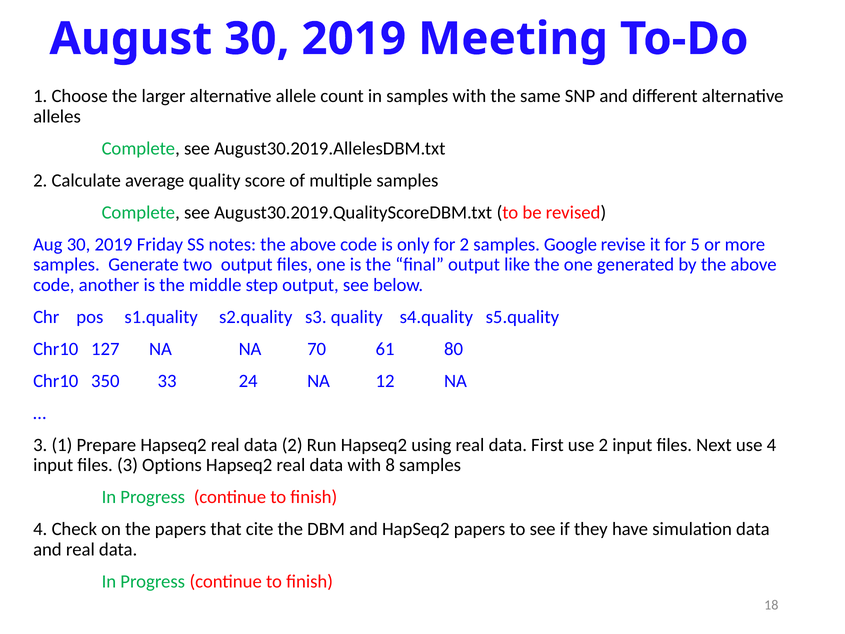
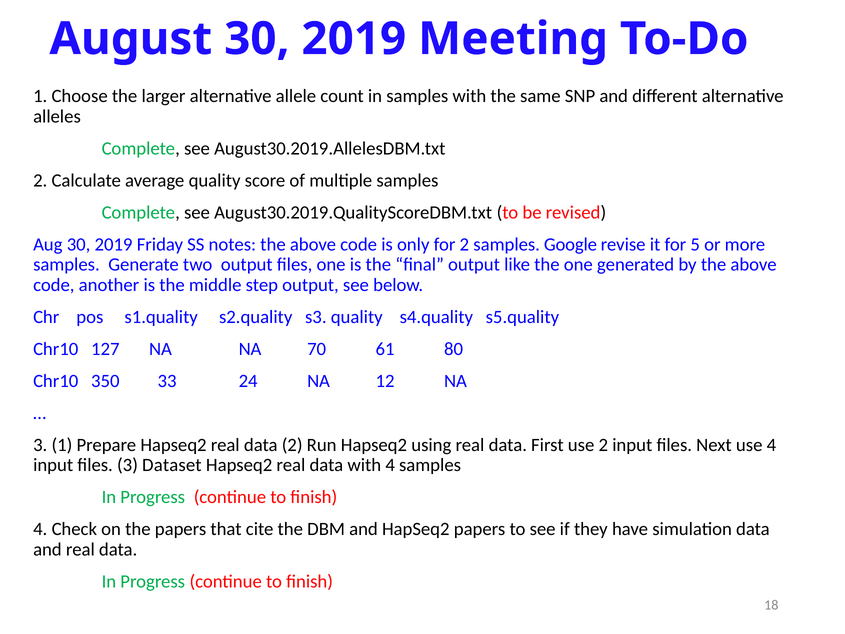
Options: Options -> Dataset (172, 465)
with 8: 8 -> 4 (390, 465)
